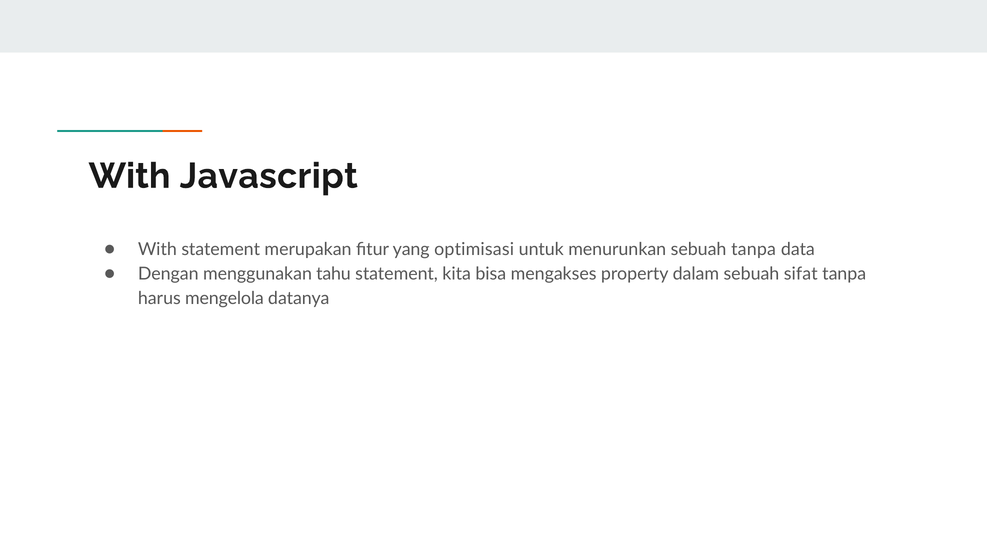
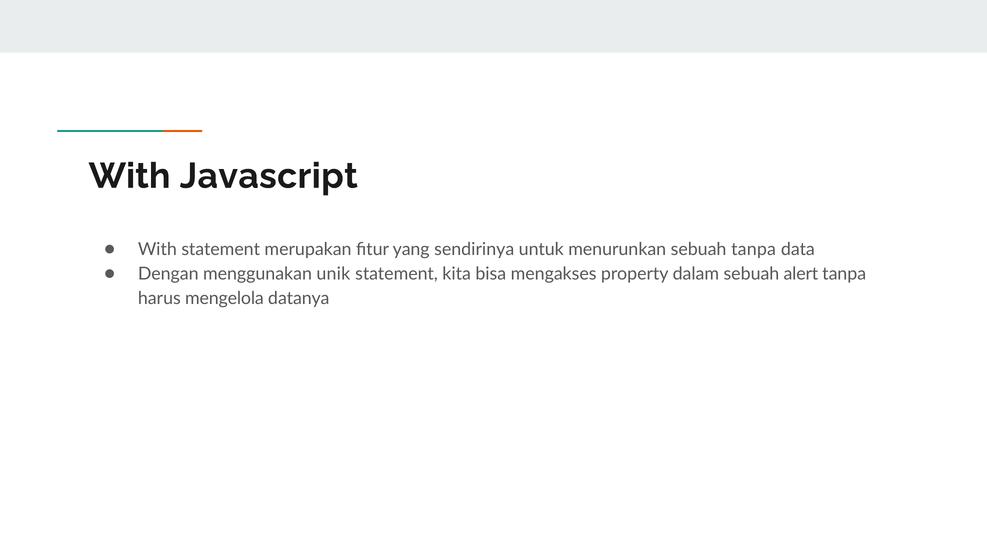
optimisasi: optimisasi -> sendirinya (474, 249)
tahu: tahu -> unik (333, 274)
sifat: sifat -> alert (801, 274)
